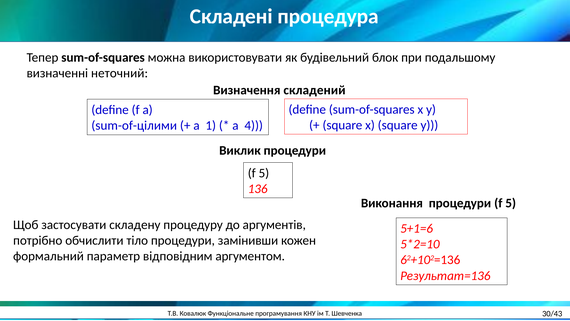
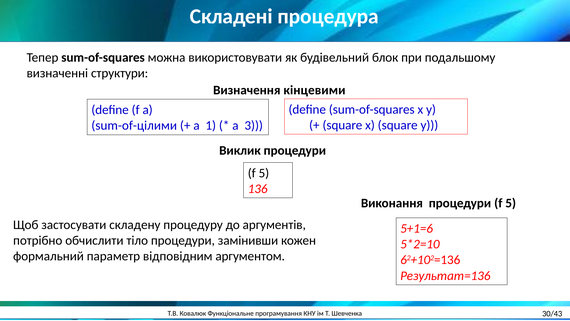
неточний: неточний -> структури (120, 73)
складений: складений -> кінцевими (315, 90)
4: 4 -> 3 (254, 126)
